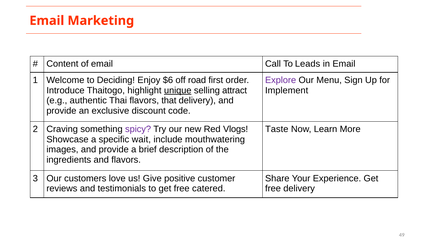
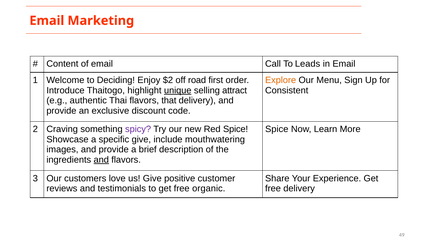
$6: $6 -> $2 (168, 80)
Explore colour: purple -> orange (281, 80)
Implement: Implement -> Consistent (287, 91)
Red Vlogs: Vlogs -> Spice (236, 129)
Taste: Taste -> Spice (277, 129)
specific wait: wait -> give (141, 140)
and underline: none -> present (101, 160)
catered: catered -> organic (209, 189)
